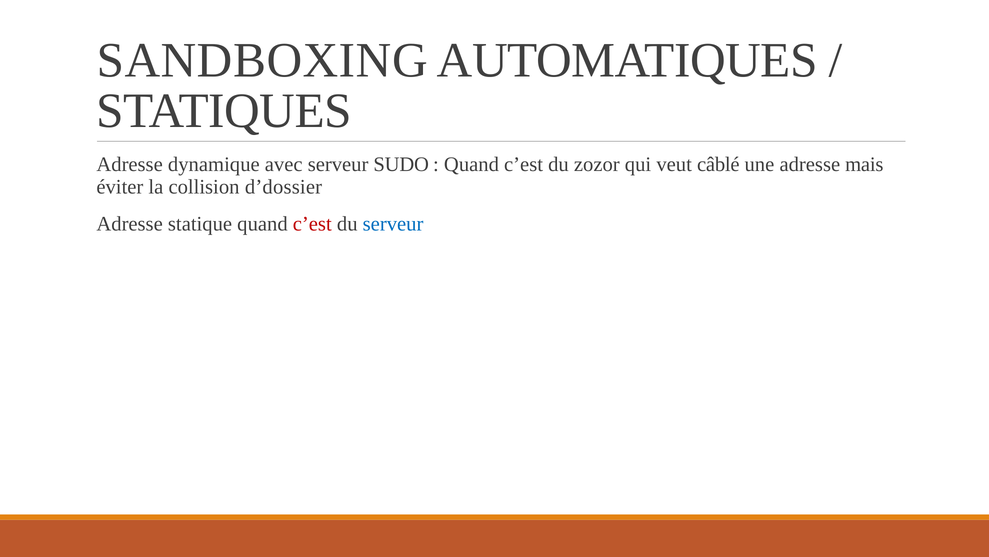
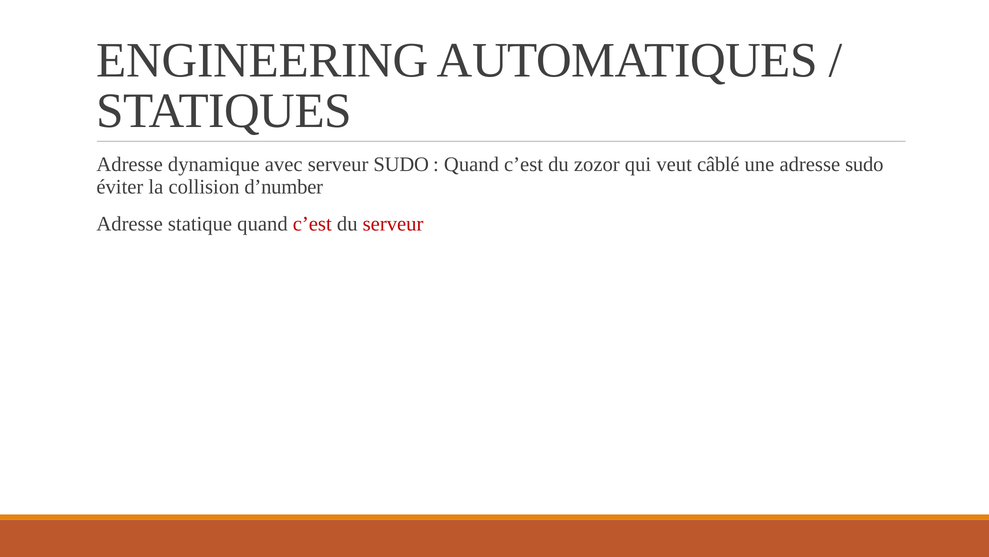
SANDBOXING: SANDBOXING -> ENGINEERING (263, 60)
adresse mais: mais -> sudo (864, 164)
d’dossier: d’dossier -> d’number (284, 187)
serveur colour: blue -> red (393, 223)
